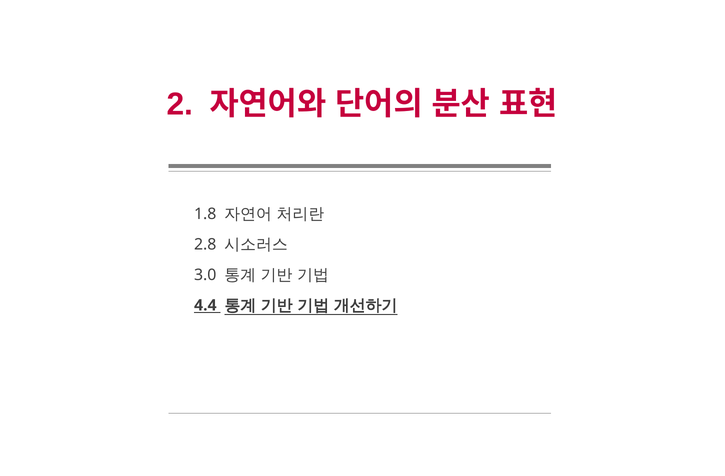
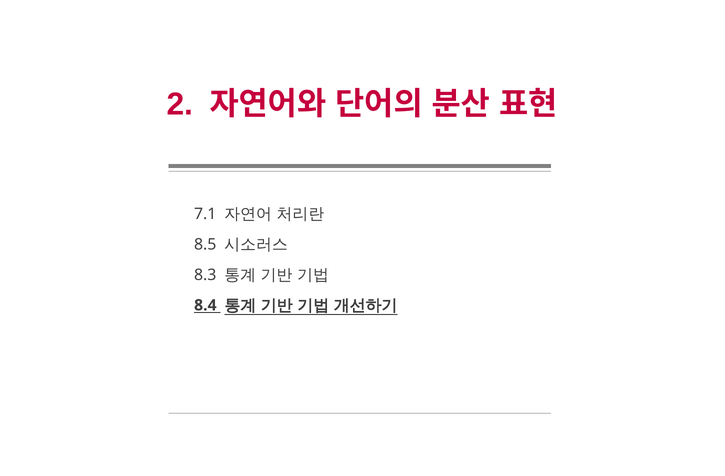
1.8: 1.8 -> 7.1 (205, 214)
2.8: 2.8 -> 8.5 (205, 245)
3.0: 3.0 -> 8.3 (205, 275)
4.4: 4.4 -> 8.4 (205, 305)
